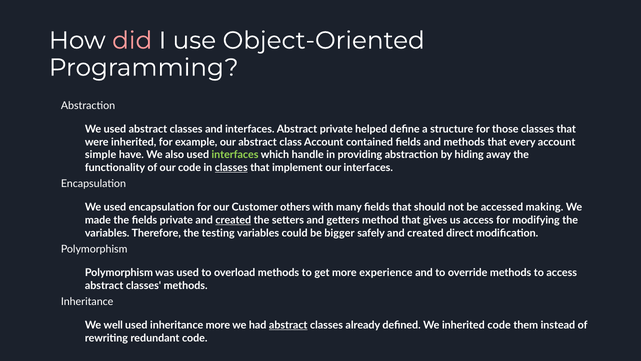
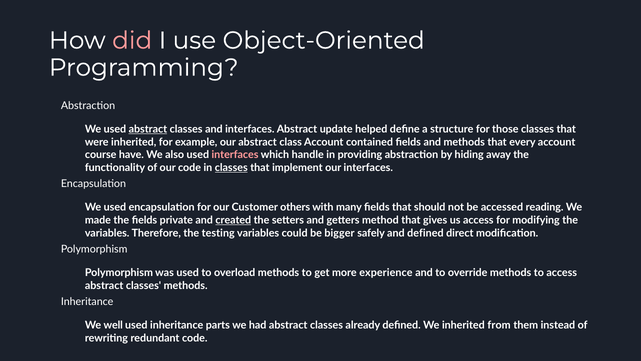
abstract underline: none -> present (148, 129)
Abstract private: private -> update (336, 129)
simple: simple -> course (101, 155)
interfaces colour: light green -> pink (235, 155)
making: making -> reading (545, 207)
safely and created: created -> defined (425, 233)
inheritance more: more -> parts (218, 325)
abstract underline: present -> none (288, 325)
inherited code: code -> from (499, 325)
